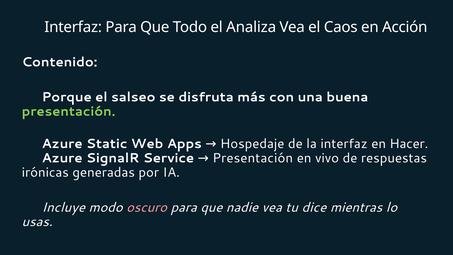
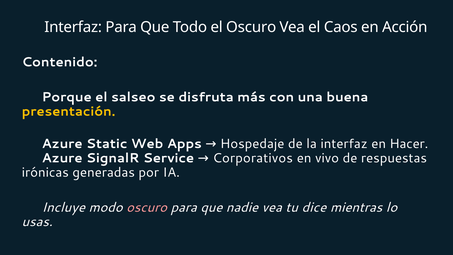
el Analiza: Analiza -> Oscuro (251, 27)
presentación colour: light green -> yellow (69, 111)
Service Presentación: Presentación -> Corporativos (253, 158)
